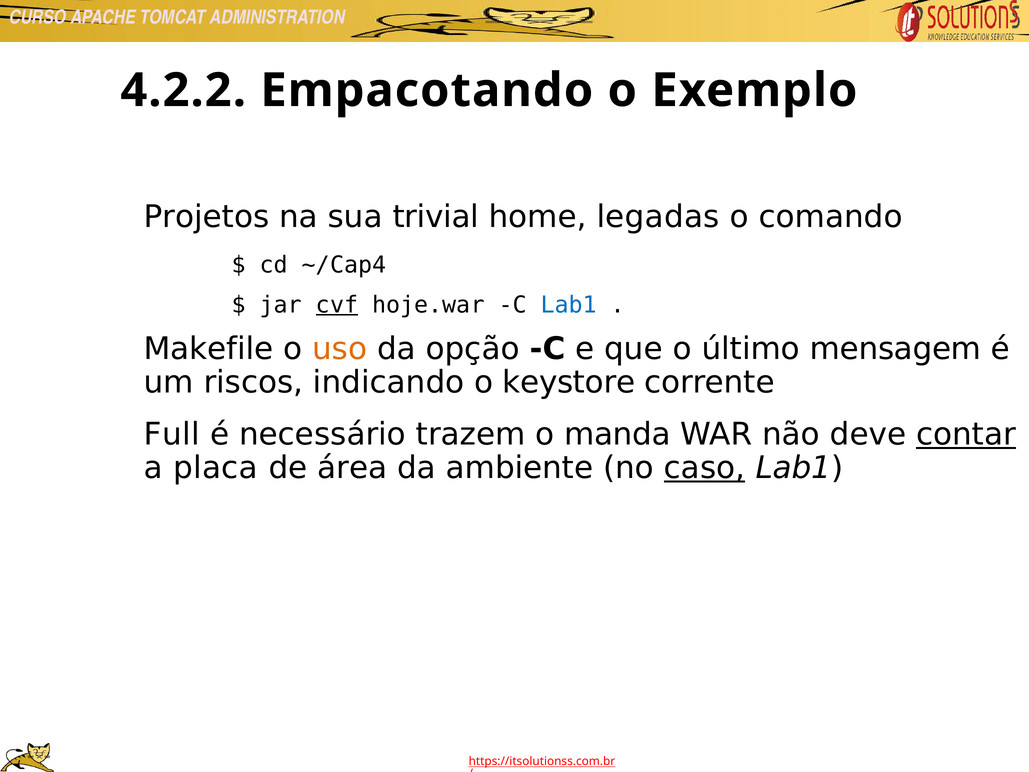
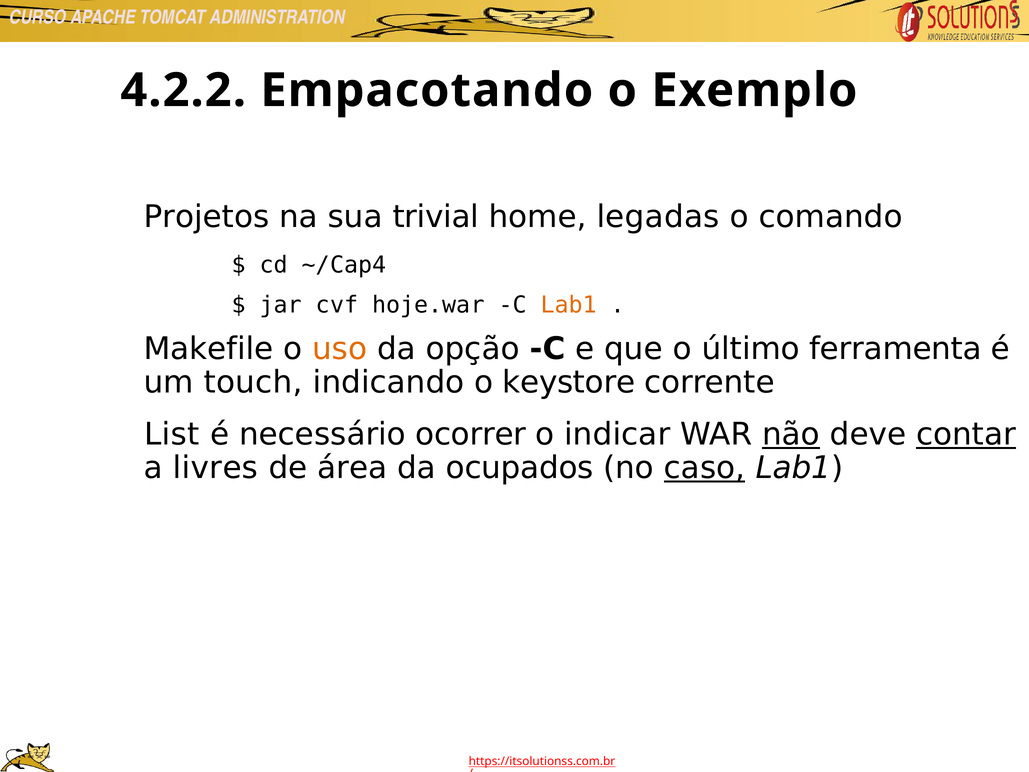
cvf underline: present -> none (337, 305)
Lab1 colour: blue -> orange (569, 305)
mensagem: mensagem -> ferramenta (896, 349)
riscos: riscos -> touch (253, 382)
Full: Full -> List (172, 434)
trazem: trazem -> ocorrer (471, 434)
manda: manda -> indicar (617, 434)
não underline: none -> present (791, 434)
placa: placa -> livres (216, 468)
ambiente: ambiente -> ocupados (520, 468)
